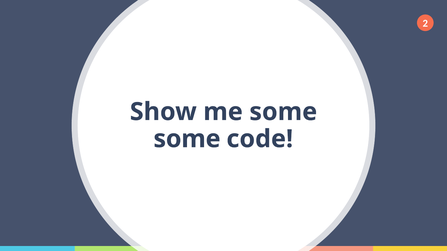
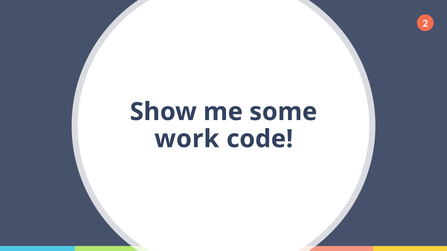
some: some -> work (187, 139)
